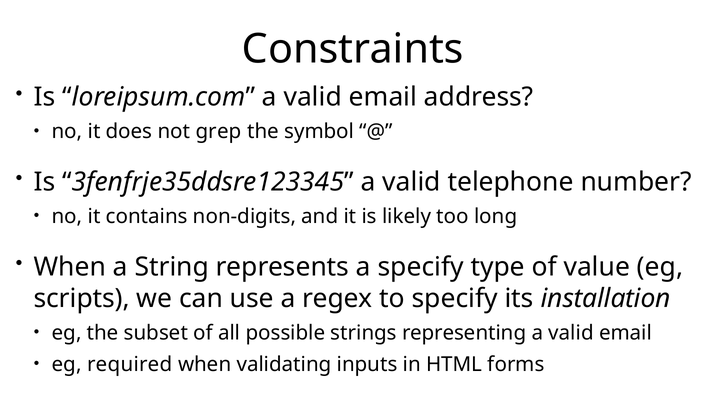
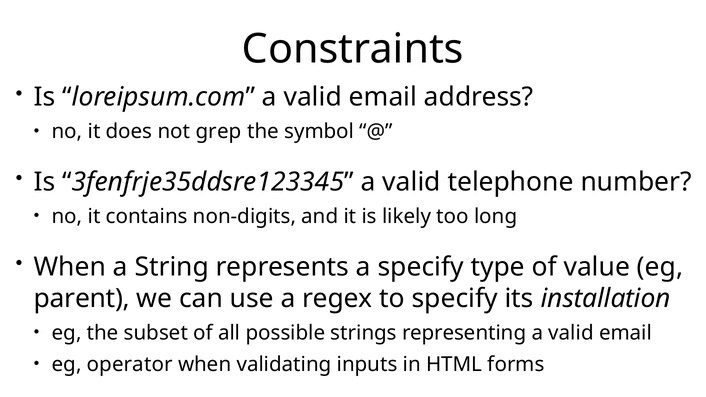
scripts: scripts -> parent (82, 299)
required: required -> operator (130, 365)
